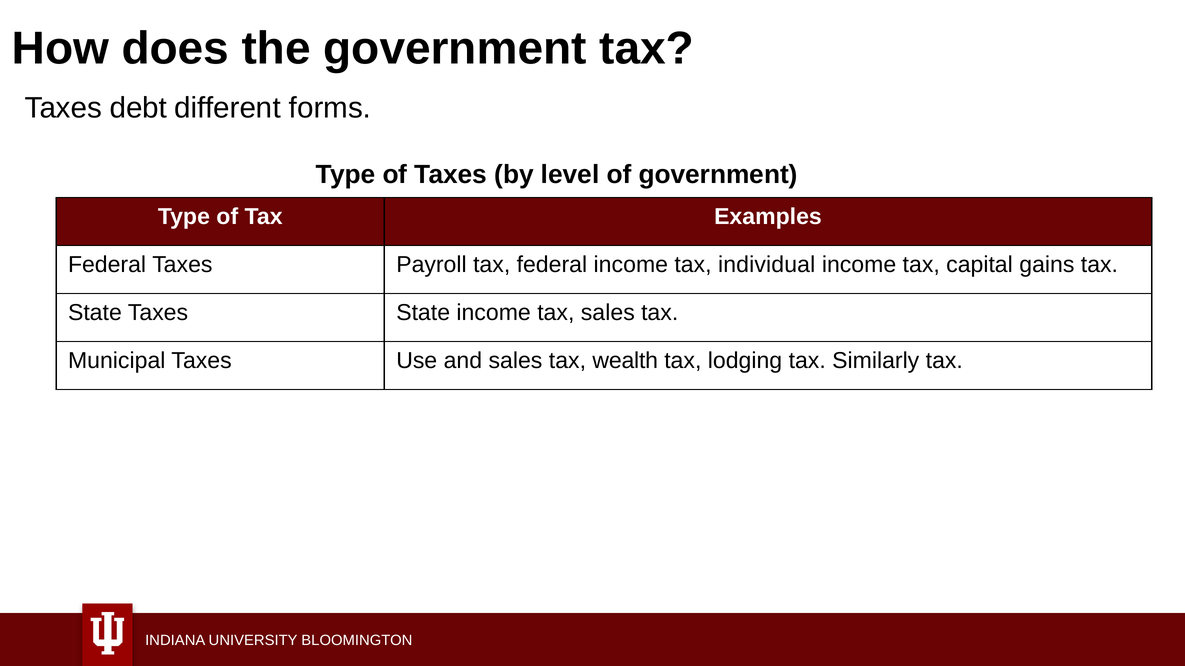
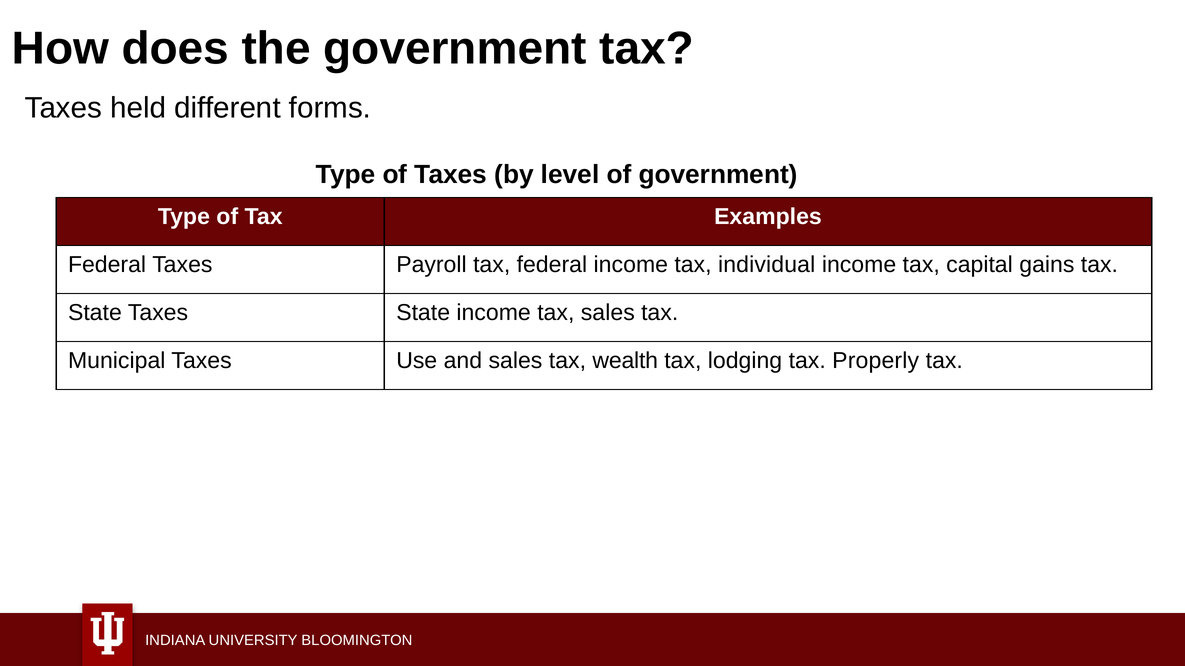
debt: debt -> held (138, 108)
Similarly: Similarly -> Properly (876, 361)
